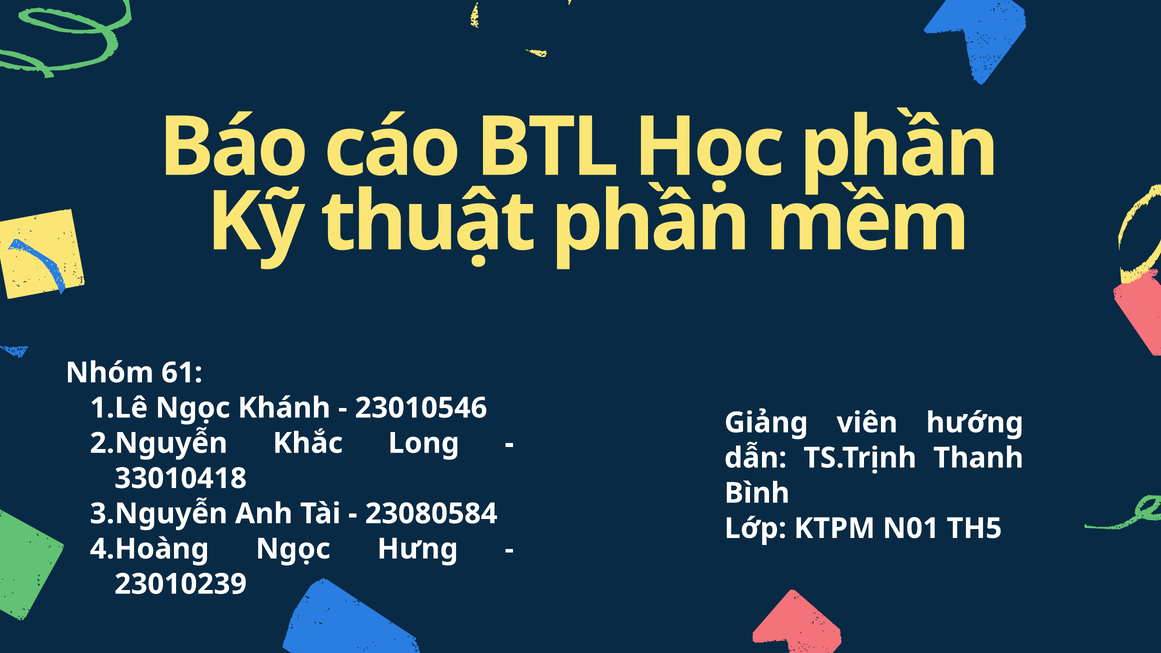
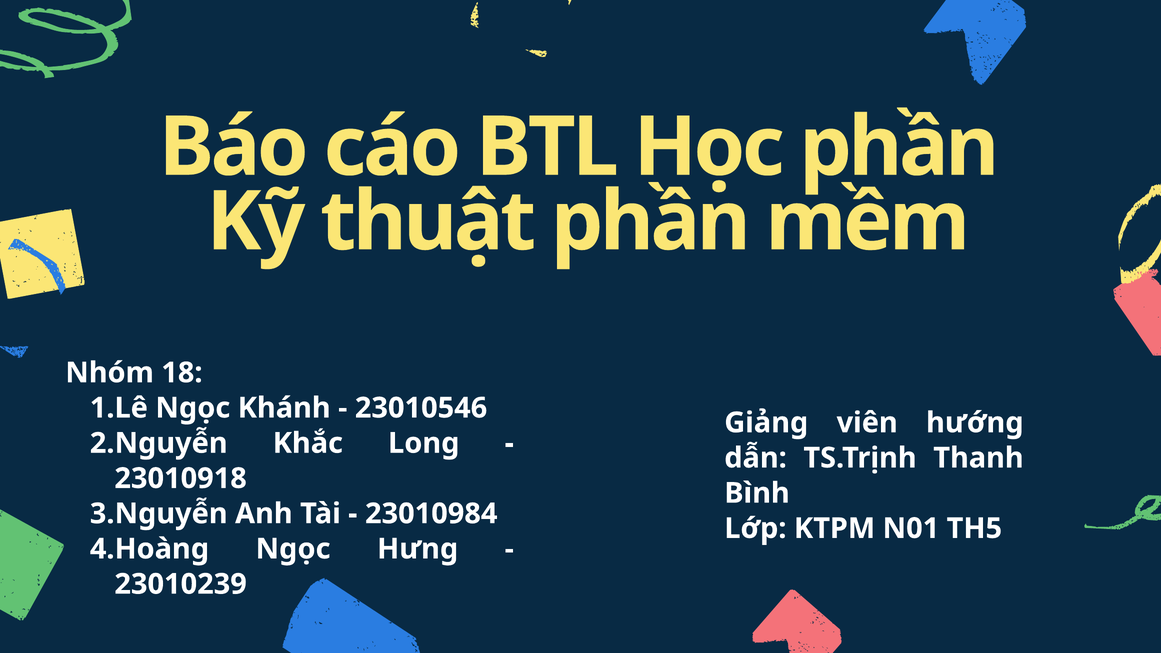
61: 61 -> 18 (182, 373)
33010418: 33010418 -> 23010918 (181, 479)
23080584: 23080584 -> 23010984 (431, 514)
